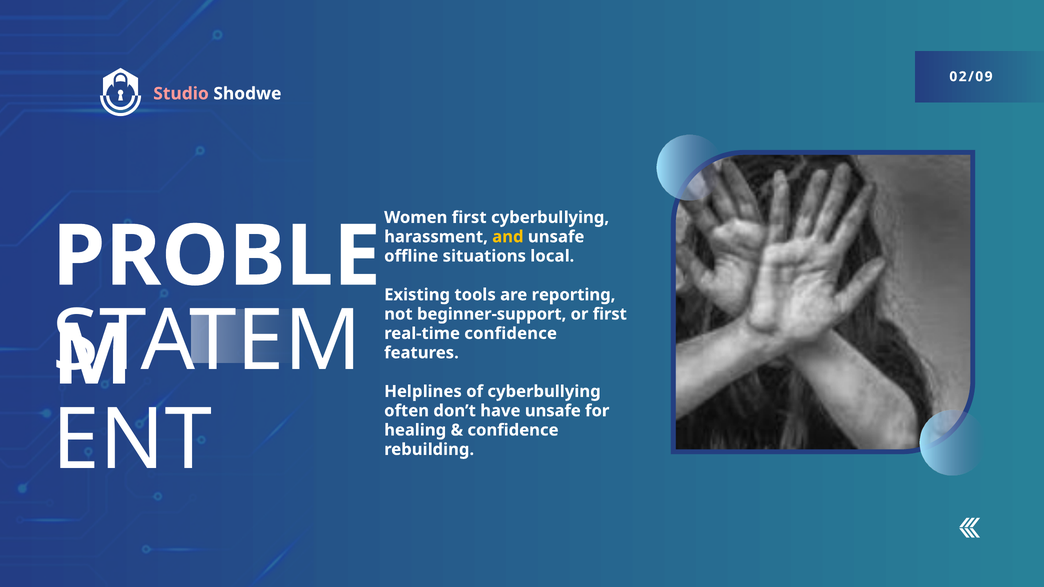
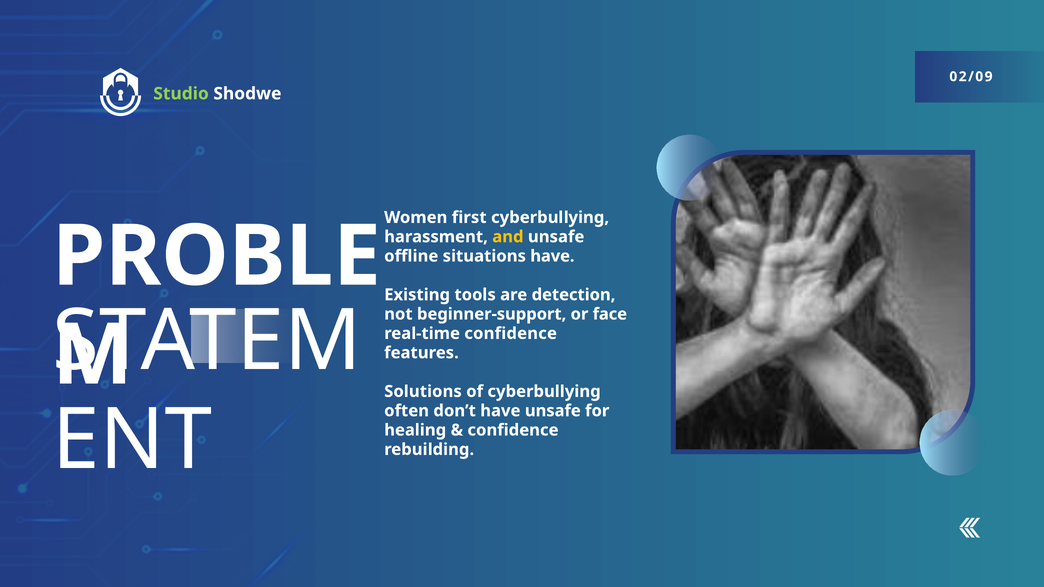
Studio colour: pink -> light green (181, 94)
situations local: local -> have (552, 256)
reporting: reporting -> detection (574, 295)
or first: first -> face (610, 314)
Helplines: Helplines -> Solutions (423, 392)
